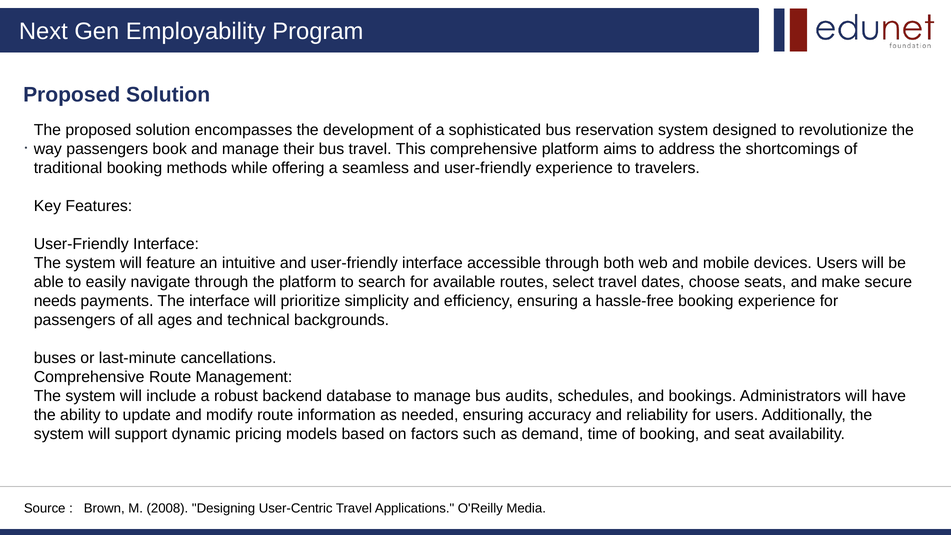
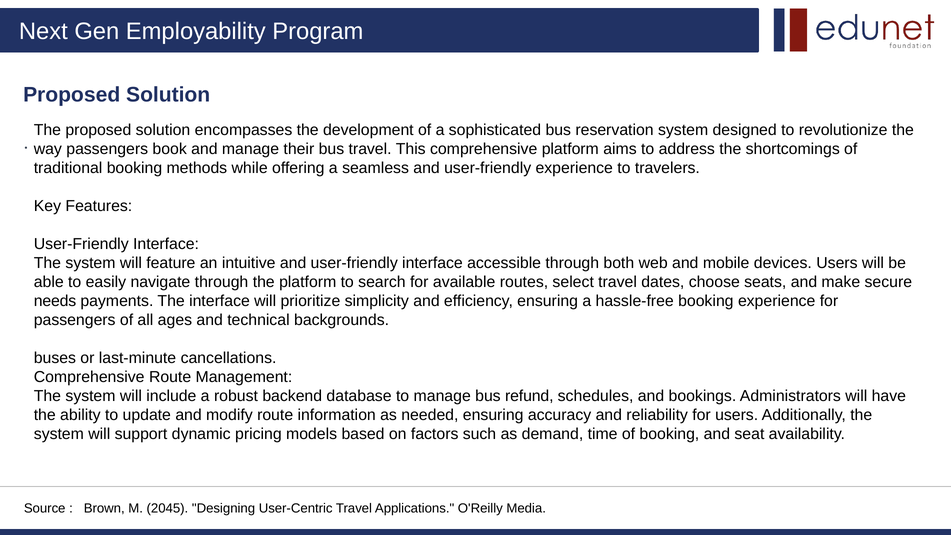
audits: audits -> refund (529, 396)
2008: 2008 -> 2045 (167, 509)
